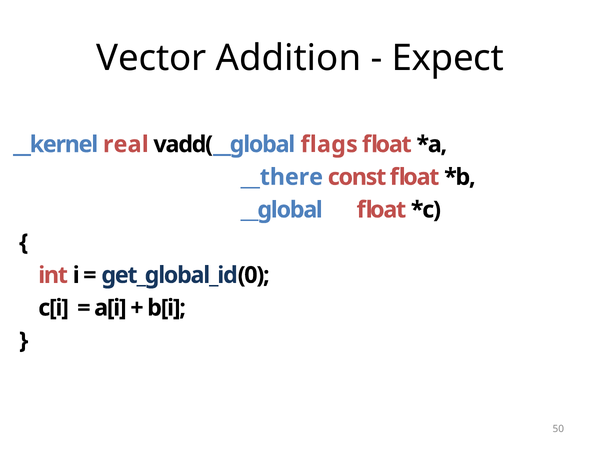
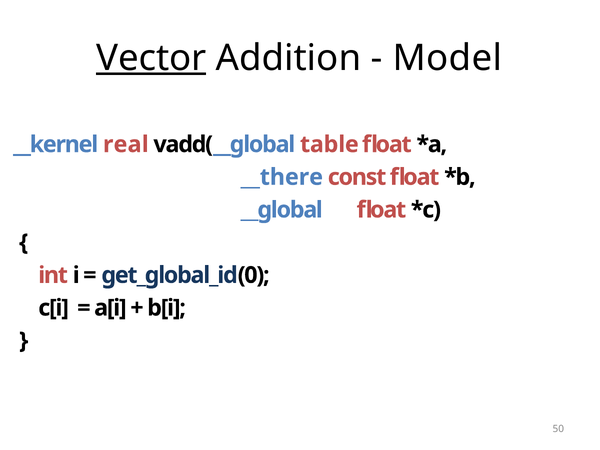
Vector underline: none -> present (151, 58)
Expect: Expect -> Model (448, 58)
flags: flags -> table (329, 144)
